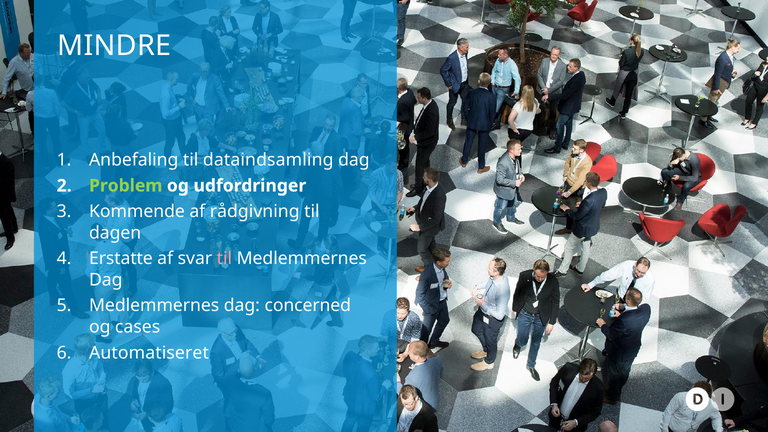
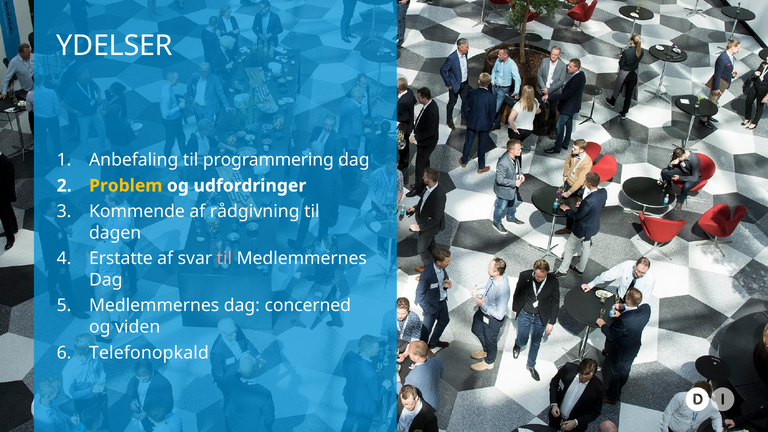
MINDRE: MINDRE -> YDELSER (115, 46)
dataindsamling: dataindsamling -> programmering (268, 160)
Problem colour: light green -> yellow (126, 186)
cases: cases -> viden (138, 327)
Automatiseret: Automatiseret -> Telefonopkald (149, 353)
